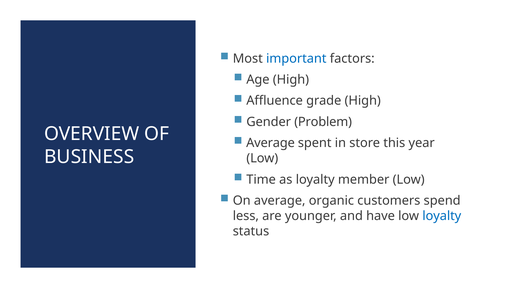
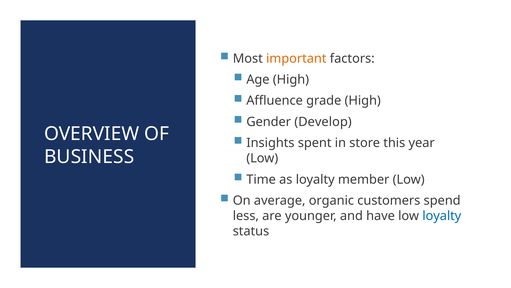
important colour: blue -> orange (296, 58)
Problem: Problem -> Develop (323, 122)
Average: Average -> Insights (270, 143)
